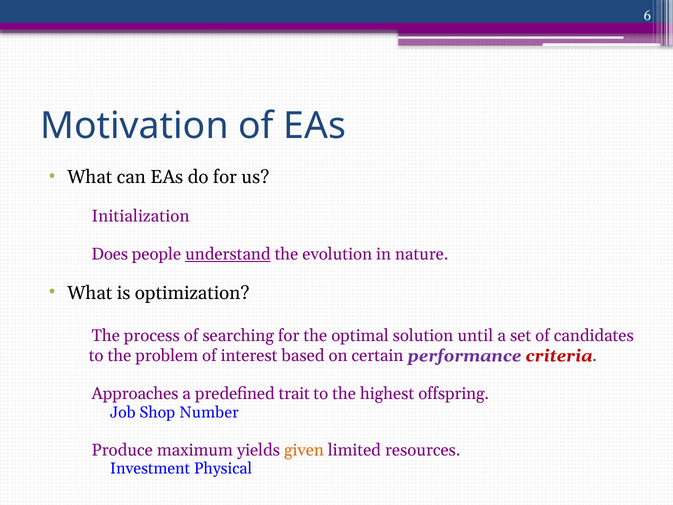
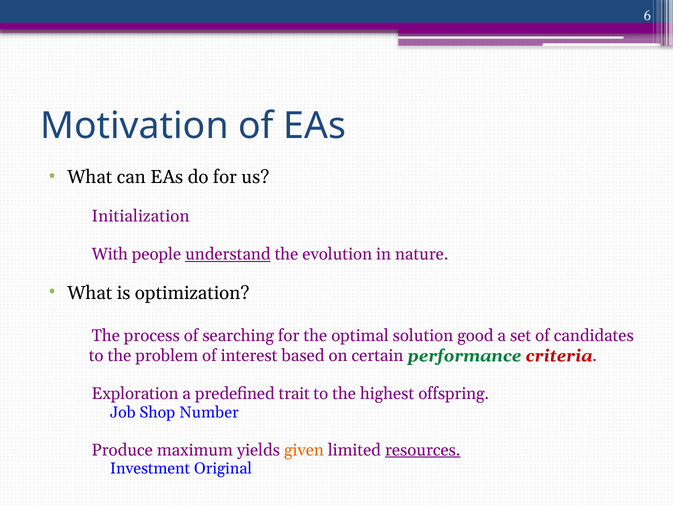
Does: Does -> With (110, 254)
until: until -> good (475, 335)
performance colour: purple -> green (465, 356)
Approaches: Approaches -> Exploration (135, 394)
resources underline: none -> present (423, 450)
Physical: Physical -> Original (223, 468)
